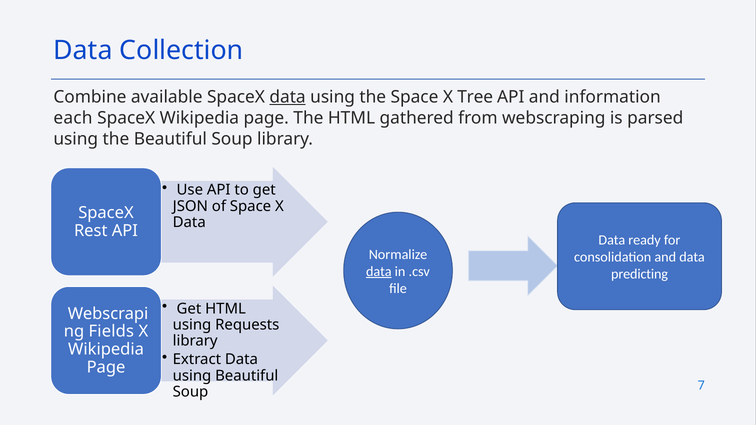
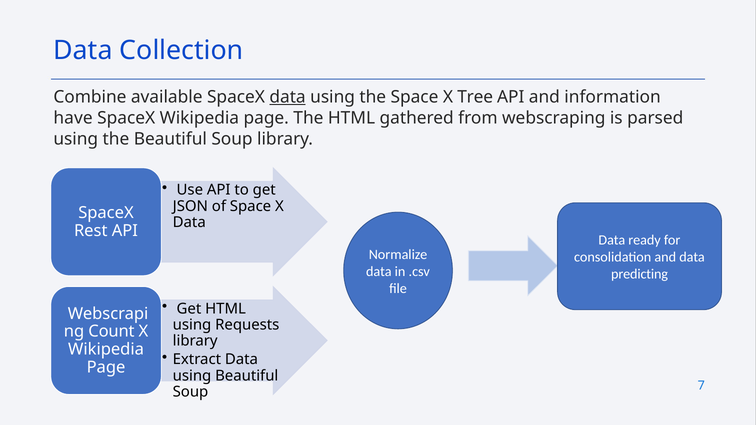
each: each -> have (73, 118)
data underline: present -> none (379, 272)
Fields: Fields -> Count (111, 332)
